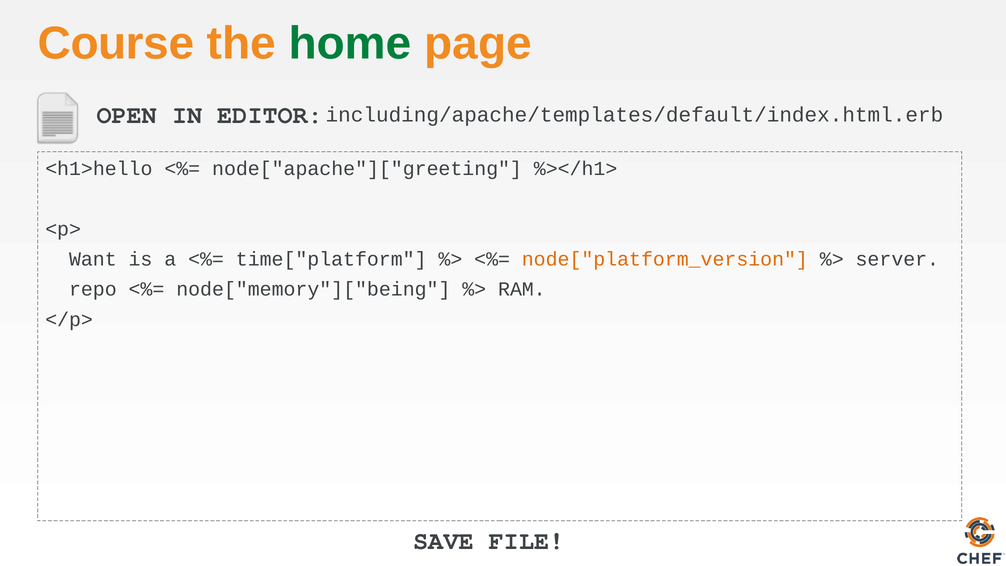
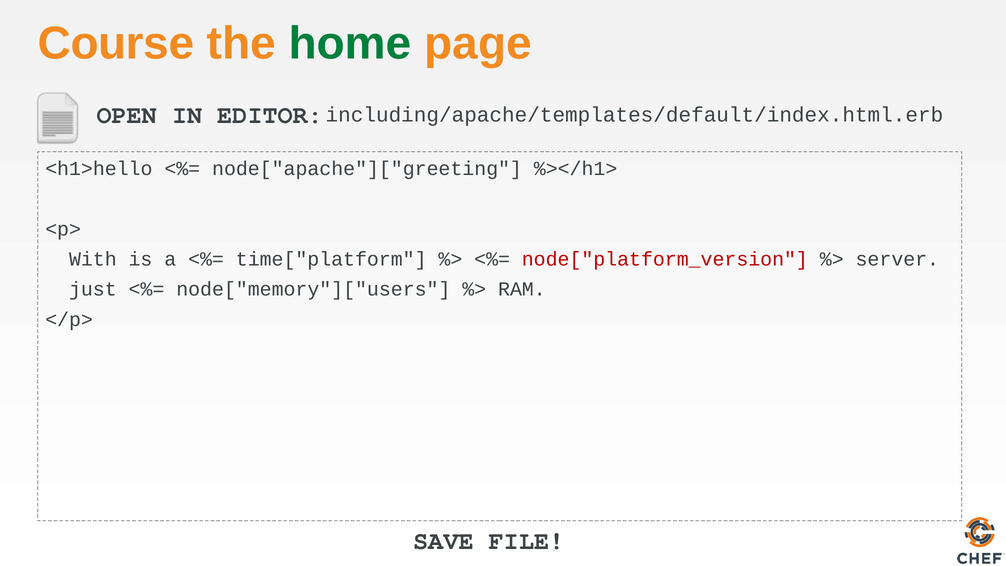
Want: Want -> With (93, 259)
node["platform_version colour: orange -> red (665, 259)
repo: repo -> just (93, 289)
node["memory"]["being: node["memory"]["being -> node["memory"]["users (313, 289)
